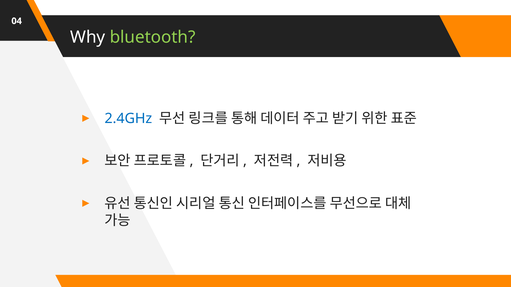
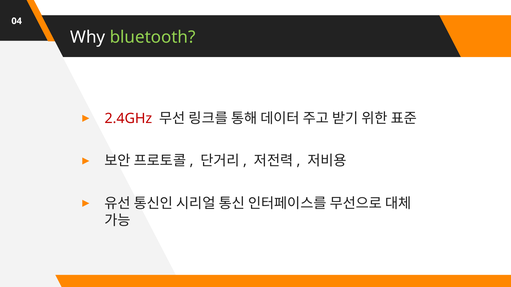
2.4GHz colour: blue -> red (128, 119)
